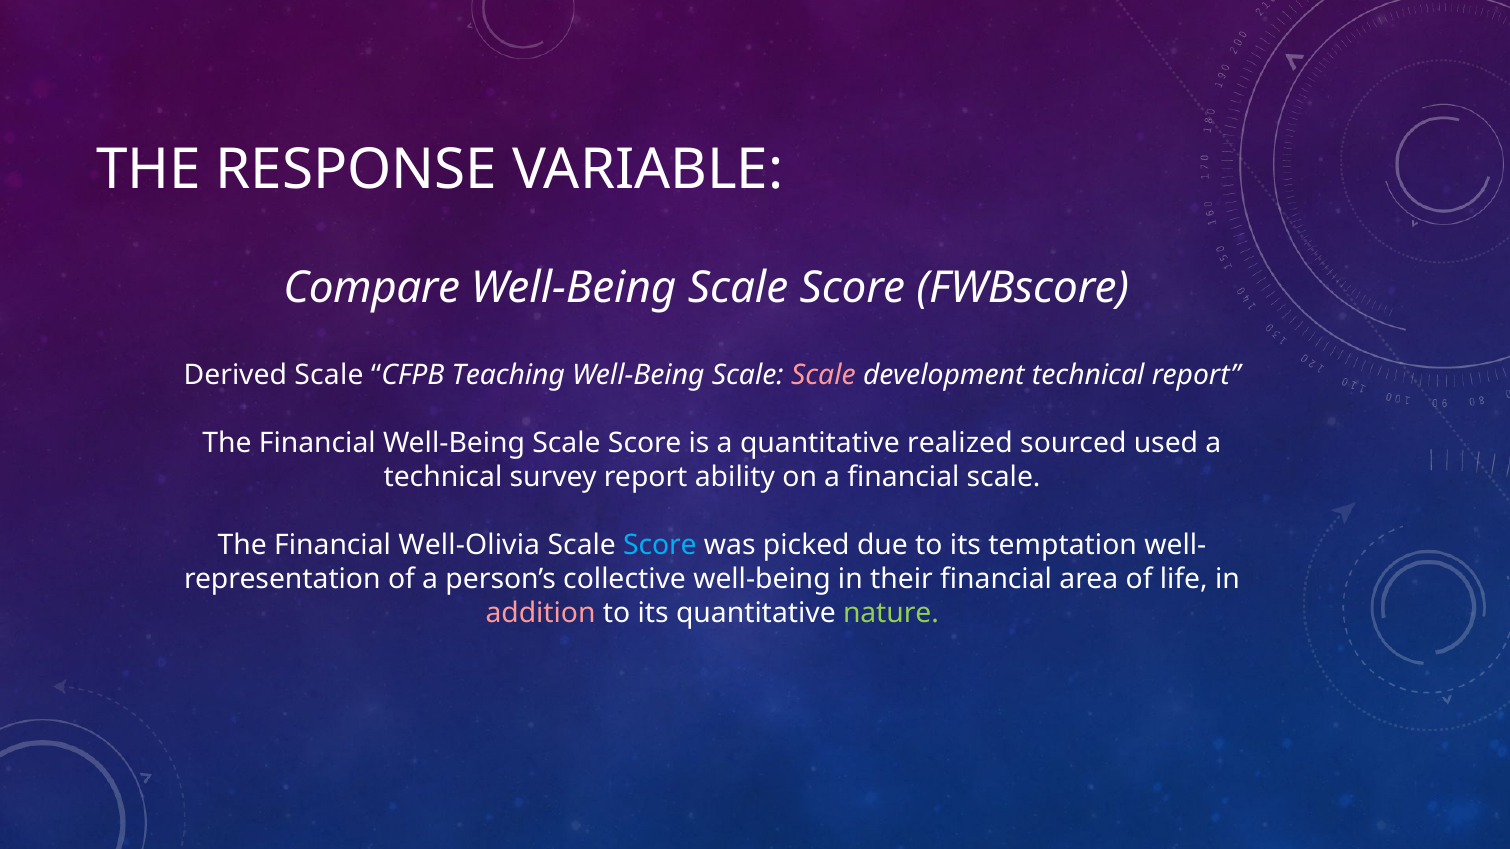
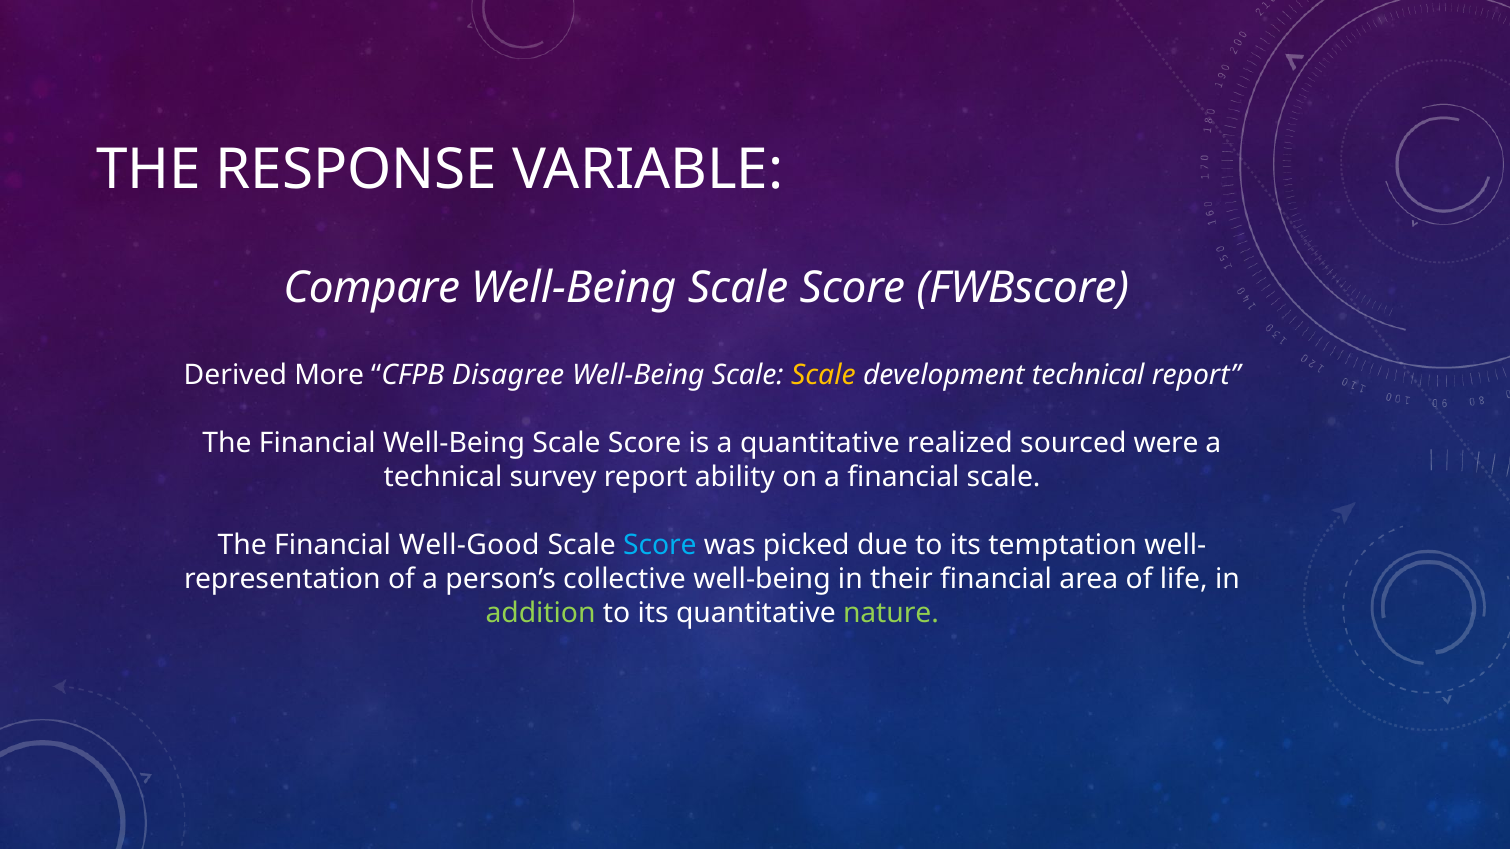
Derived Scale: Scale -> More (329, 375)
Teaching: Teaching -> Disagree (508, 375)
Scale colour: pink -> yellow (823, 375)
used: used -> were (1166, 443)
Well-Olivia: Well-Olivia -> Well-Good (469, 545)
addition colour: pink -> light green (541, 613)
